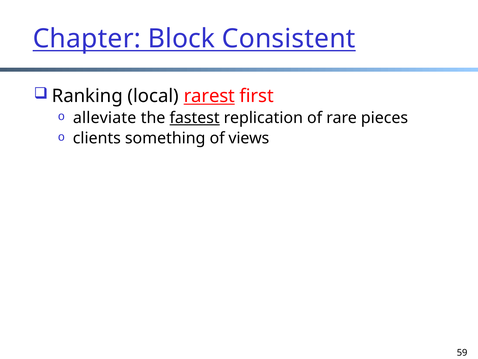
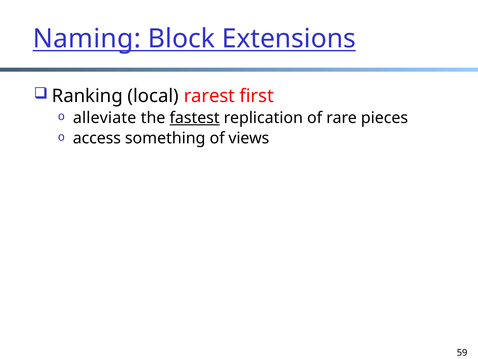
Chapter: Chapter -> Naming (87, 39)
Consistent: Consistent -> Extensions (289, 39)
rarest underline: present -> none (209, 96)
clients: clients -> access (97, 138)
